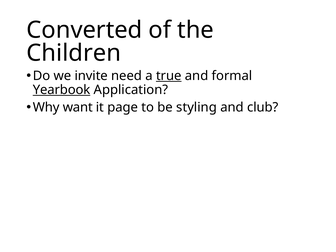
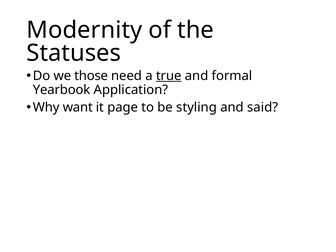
Converted: Converted -> Modernity (84, 30)
Children: Children -> Statuses (74, 53)
invite: invite -> those (91, 76)
Yearbook underline: present -> none (62, 90)
club: club -> said (263, 107)
